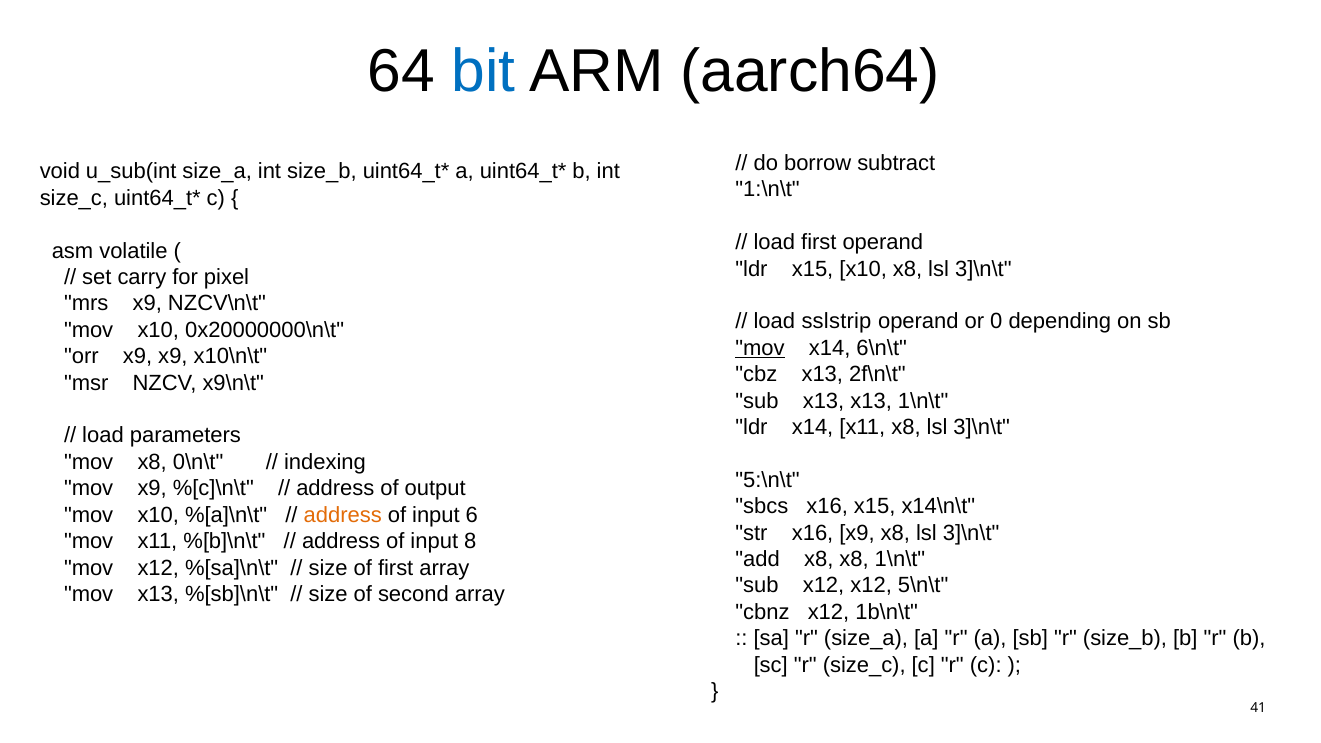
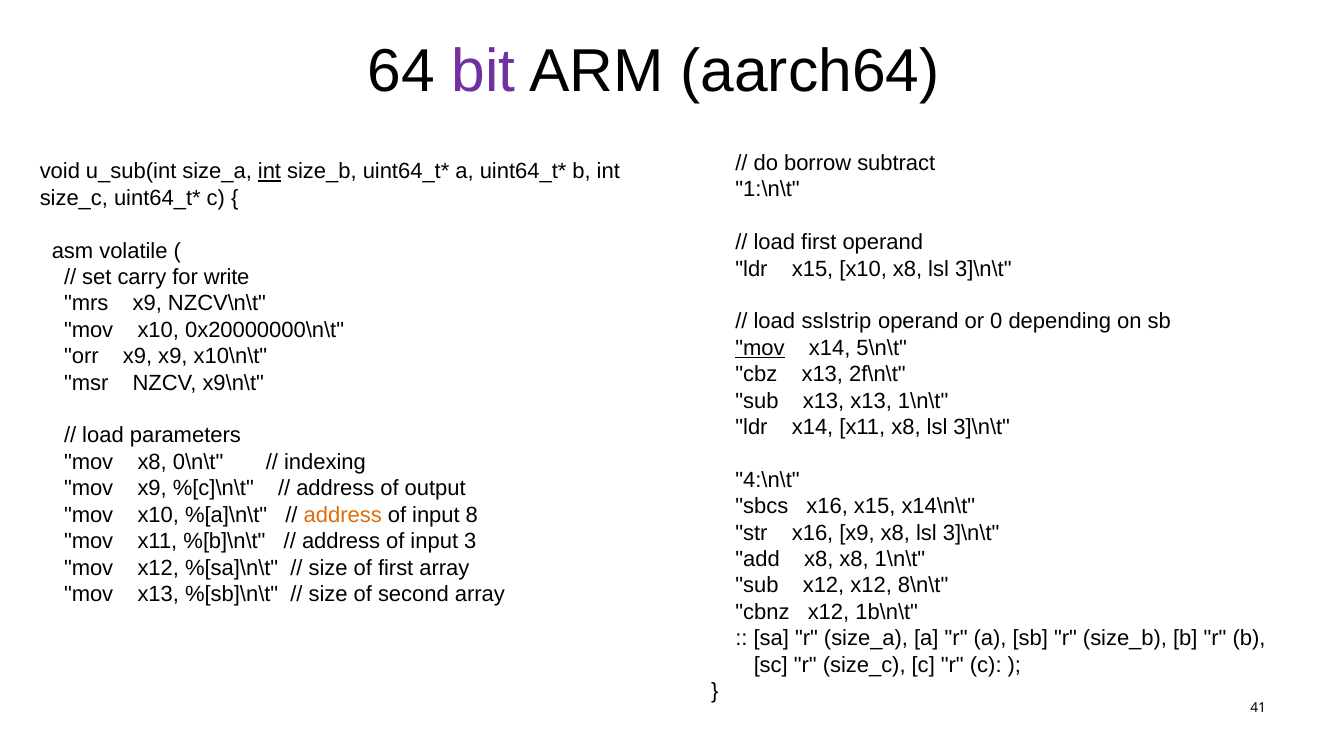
bit colour: blue -> purple (484, 72)
int underline: none -> present (270, 172)
pixel: pixel -> write (227, 277)
6\n\t: 6\n\t -> 5\n\t (882, 348)
5:\n\t: 5:\n\t -> 4:\n\t (768, 480)
6: 6 -> 8 (472, 515)
8: 8 -> 3 (470, 541)
5\n\t: 5\n\t -> 8\n\t (923, 586)
